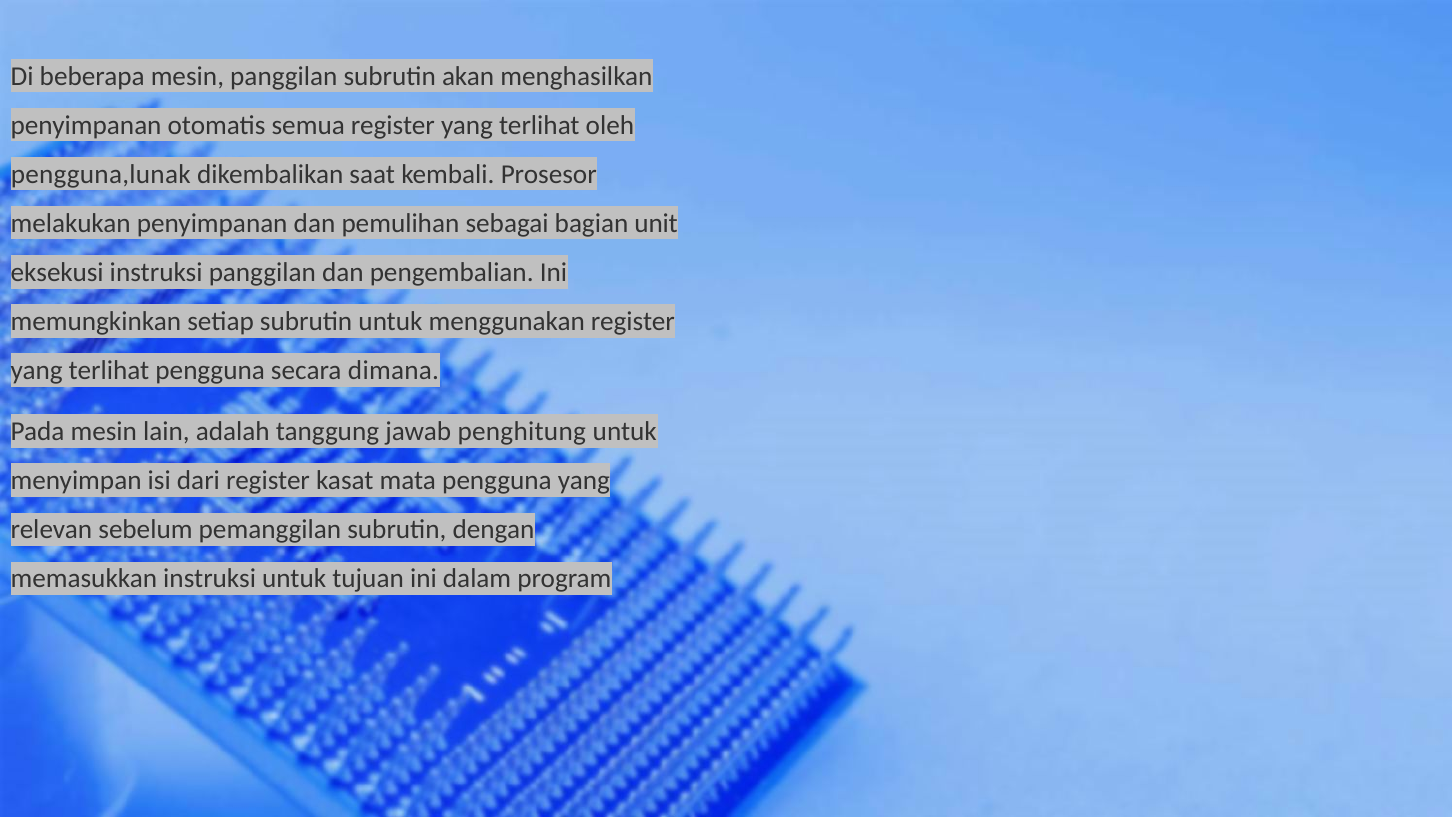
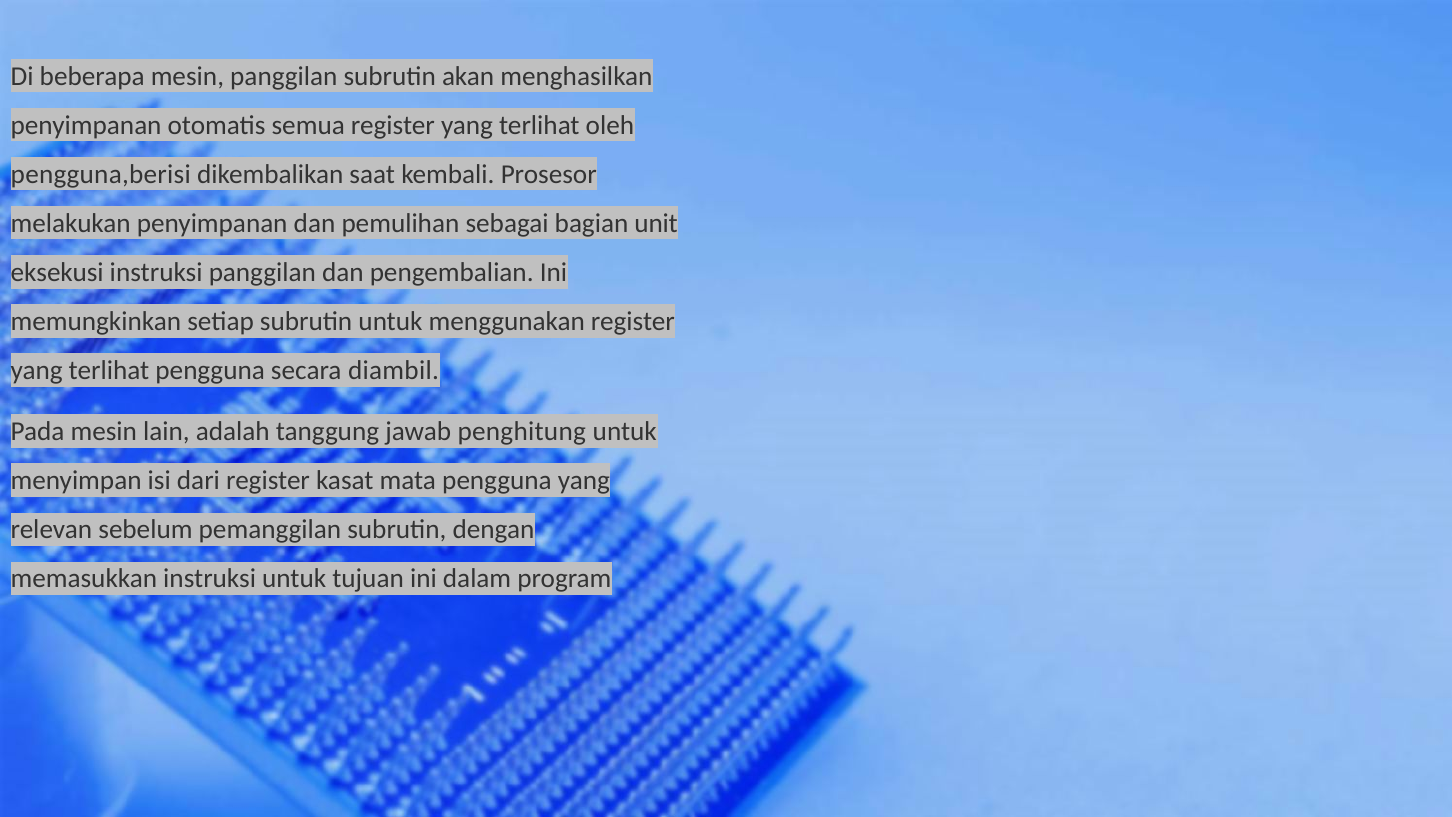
pengguna,lunak: pengguna,lunak -> pengguna,berisi (101, 174)
dimana: dimana -> diambil (393, 370)
